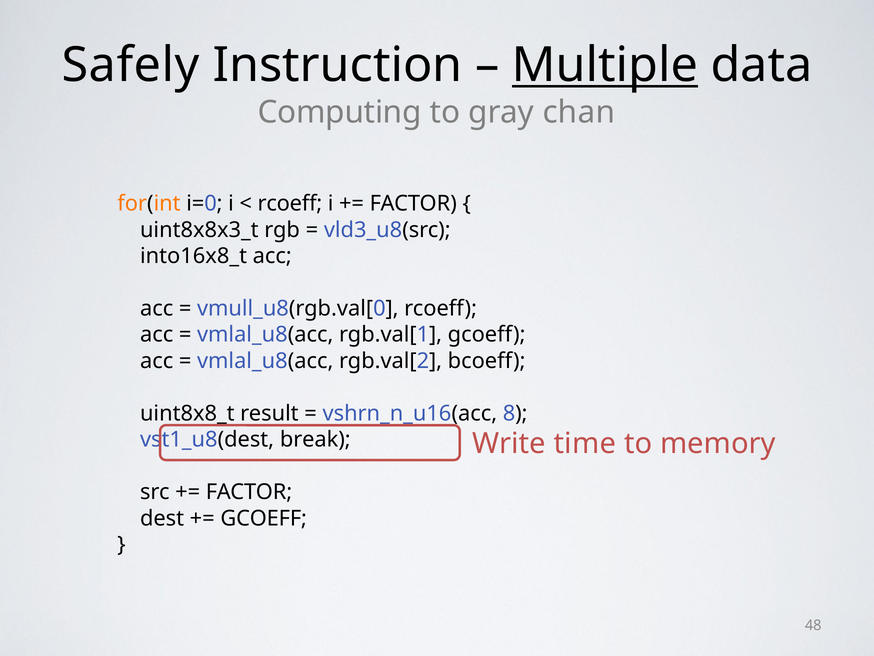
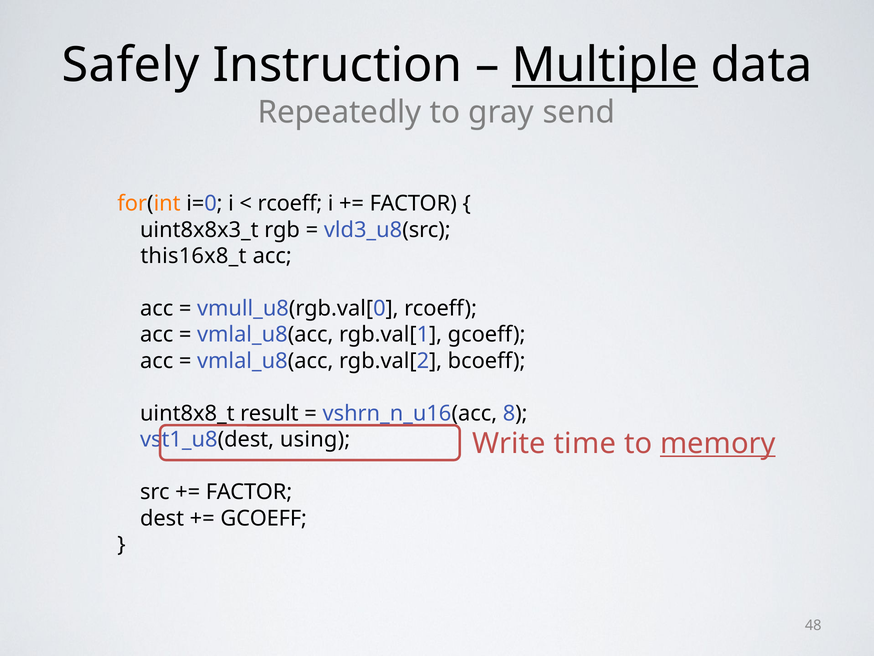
Computing: Computing -> Repeatedly (340, 112)
chan: chan -> send (579, 112)
into16x8_t: into16x8_t -> this16x8_t (193, 256)
break: break -> using (315, 439)
memory underline: none -> present (718, 443)
